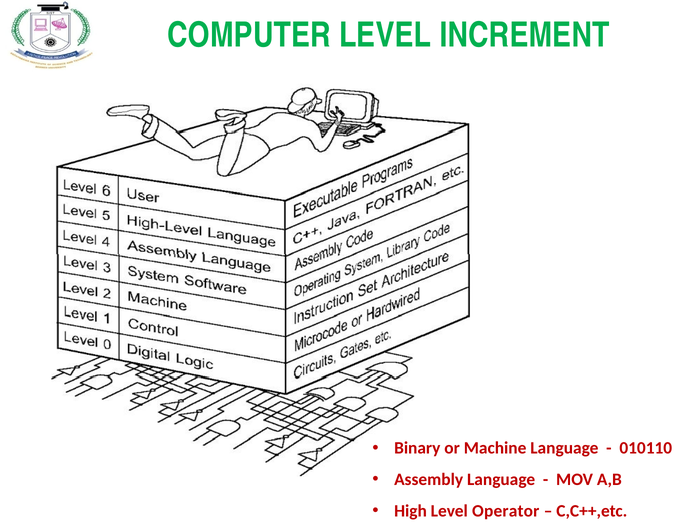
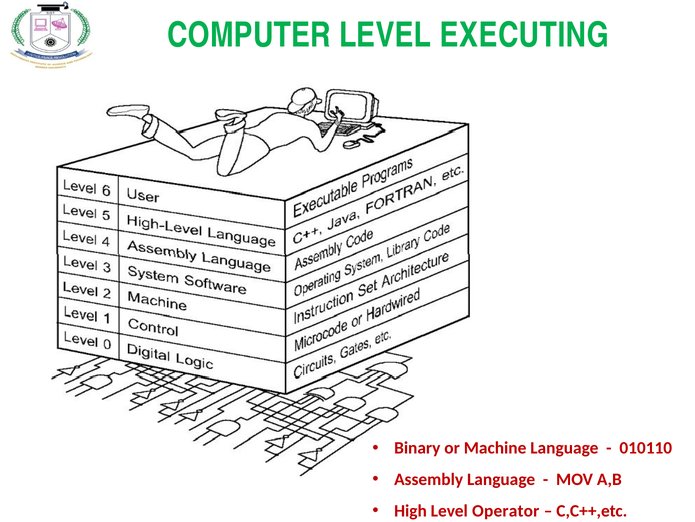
INCREMENT: INCREMENT -> EXECUTING (524, 35)
